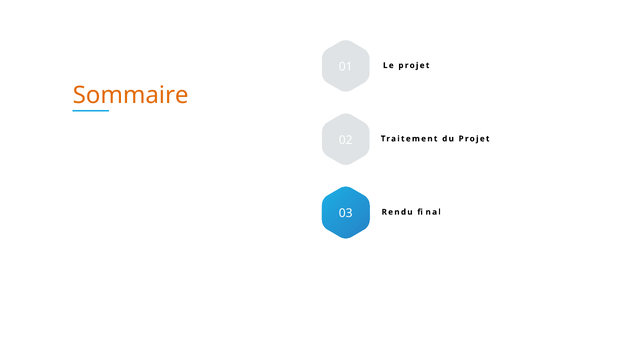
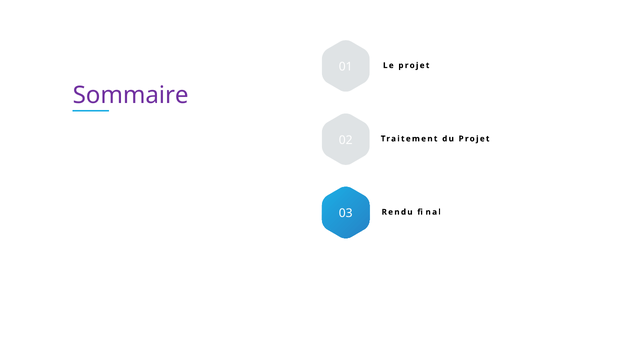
Sommaire colour: orange -> purple (131, 95)
